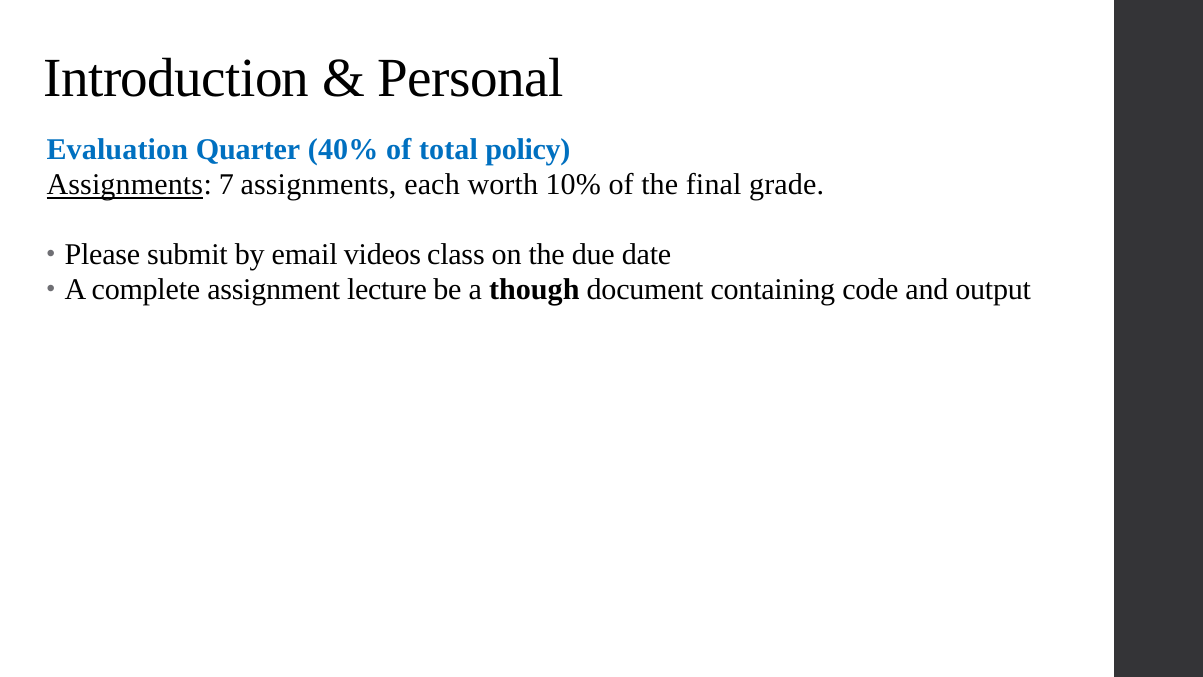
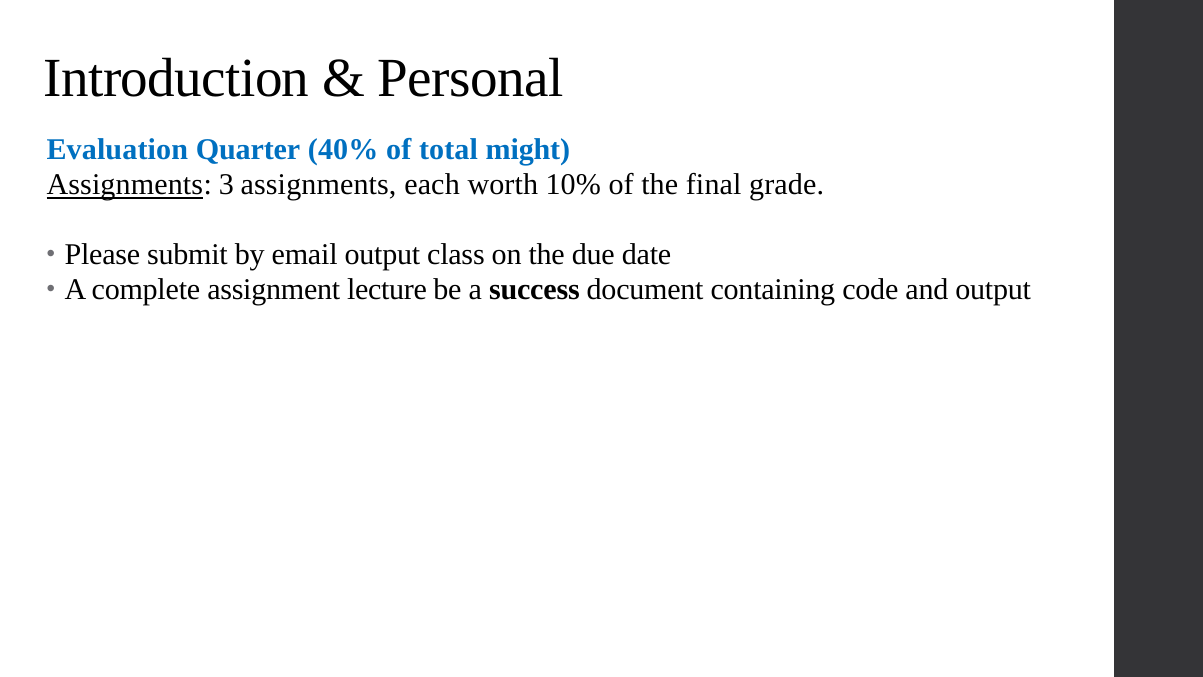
policy: policy -> might (528, 150)
7: 7 -> 3 (226, 185)
email videos: videos -> output (382, 254)
though: though -> success (534, 289)
